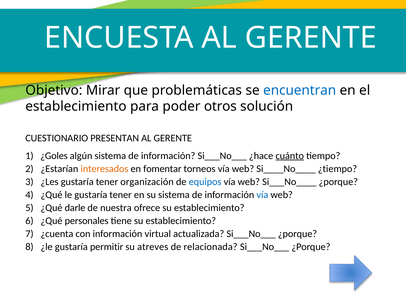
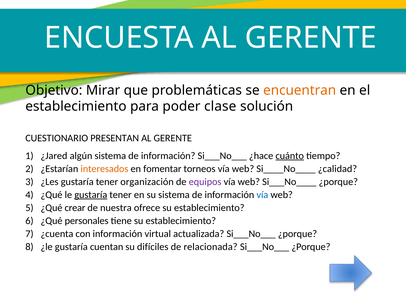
encuentran colour: blue -> orange (300, 90)
otros: otros -> clase (220, 107)
¿Goles: ¿Goles -> ¿Jared (54, 156)
¿tiempo: ¿tiempo -> ¿calidad (337, 169)
equipos colour: blue -> purple (205, 182)
gustaría underline: none -> present (91, 195)
darle: darle -> crear (75, 208)
permitir: permitir -> cuentan (107, 247)
atreves: atreves -> difíciles (153, 247)
